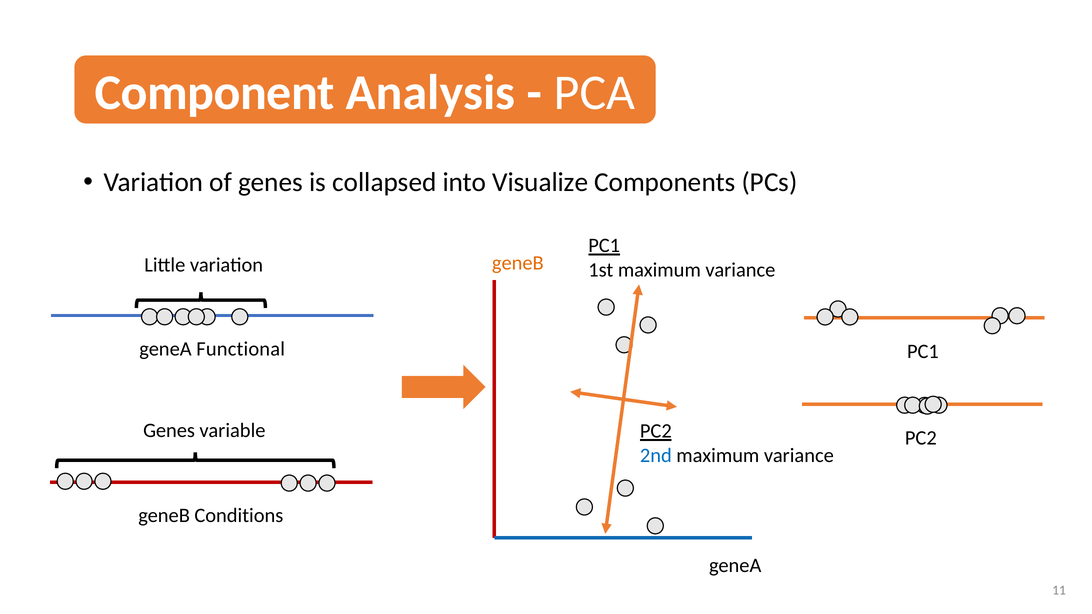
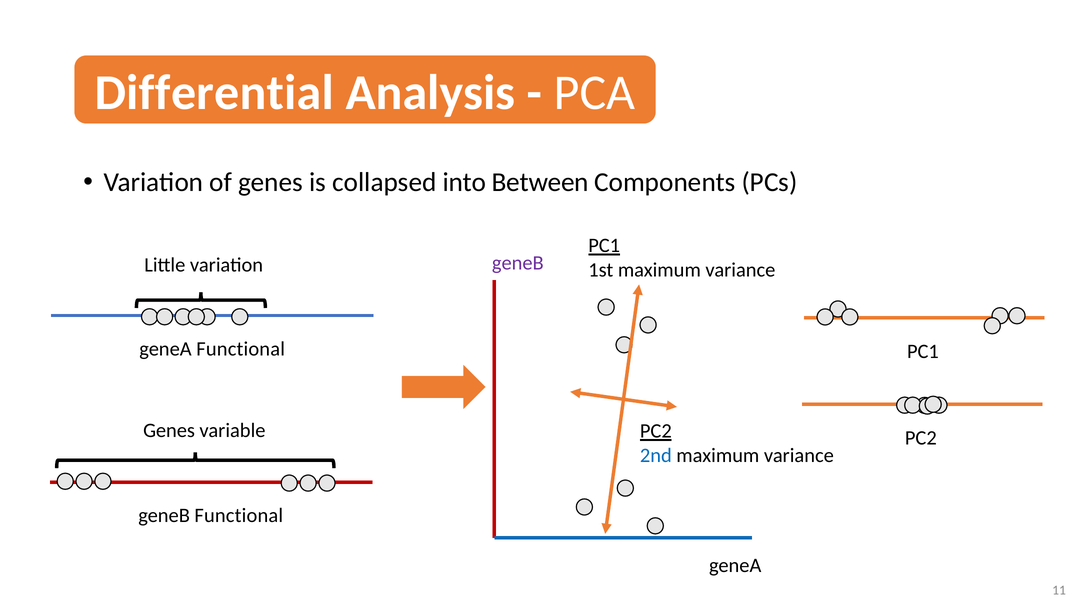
Component: Component -> Differential (214, 93)
Visualize: Visualize -> Between (540, 182)
geneB colour: orange -> purple (518, 263)
geneB Conditions: Conditions -> Functional (239, 516)
